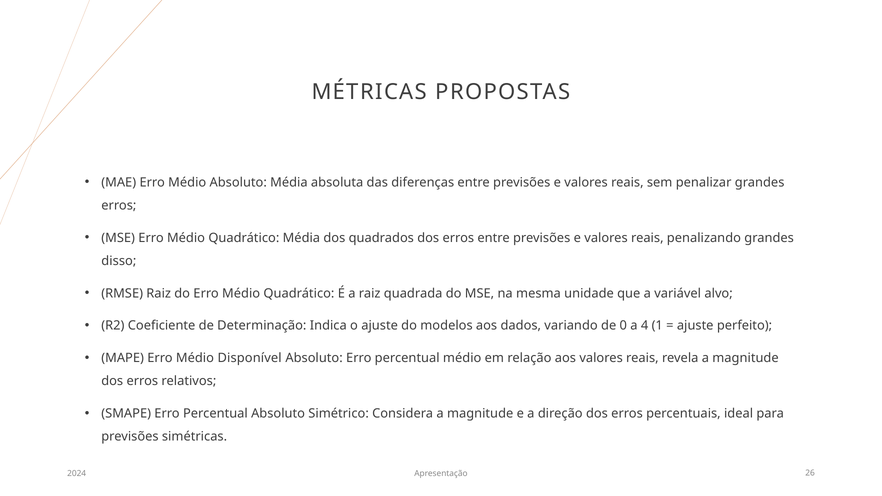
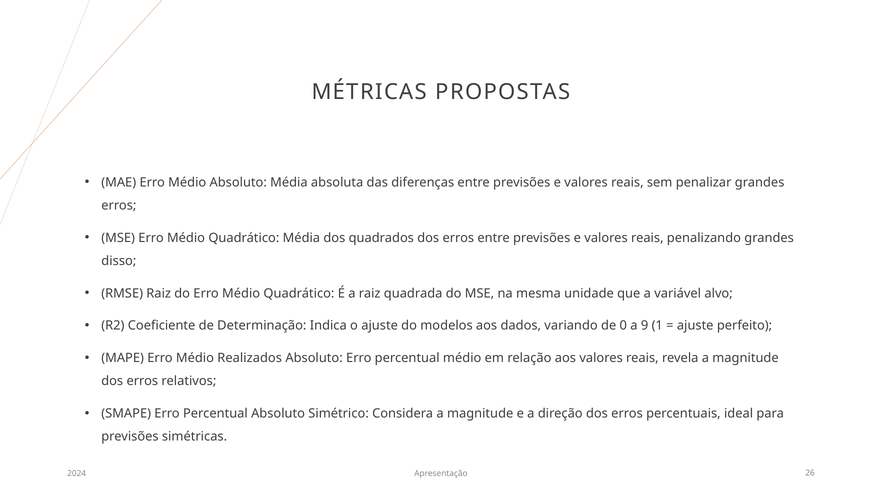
4: 4 -> 9 (645, 326)
Disponível: Disponível -> Realizados (250, 358)
